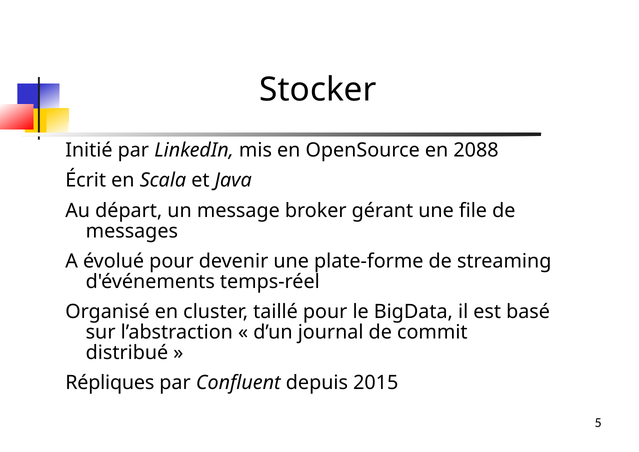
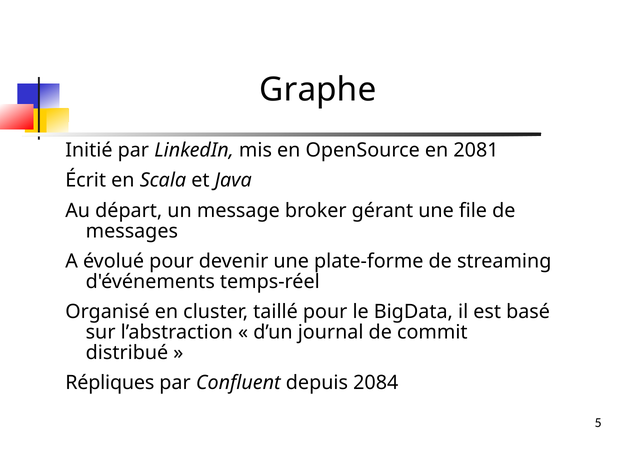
Stocker: Stocker -> Graphe (318, 90)
2088: 2088 -> 2081 (476, 150)
2015: 2015 -> 2084 (376, 383)
